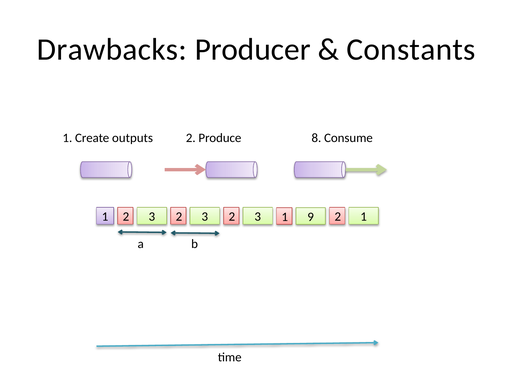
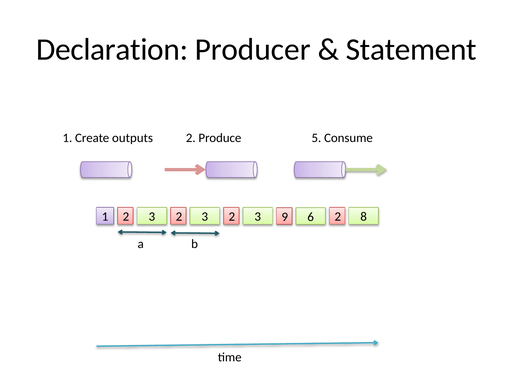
Drawbacks: Drawbacks -> Declaration (112, 50)
Constants: Constants -> Statement (411, 50)
8: 8 -> 5 (316, 138)
1: 1 -> 9 (285, 217)
9: 9 -> 6 (311, 217)
1 2 1: 1 -> 8 (364, 217)
